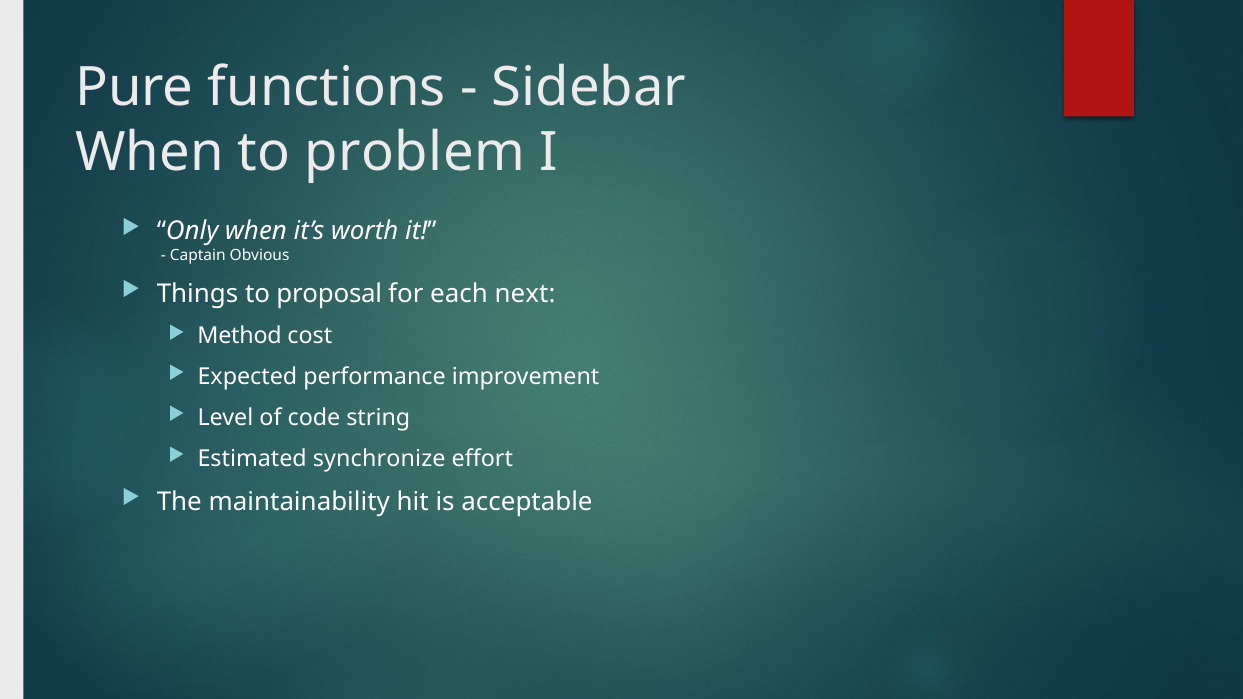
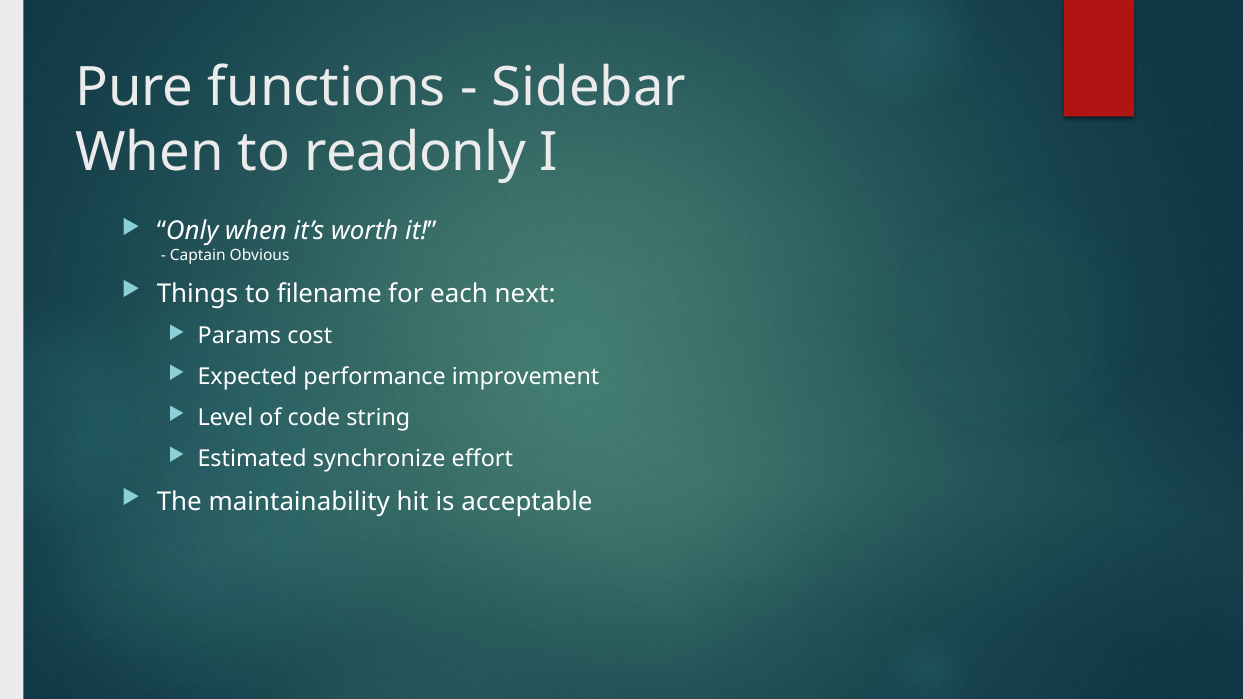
problem: problem -> readonly (415, 153)
proposal: proposal -> filename (329, 294)
Method: Method -> Params (239, 336)
